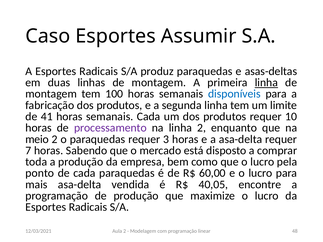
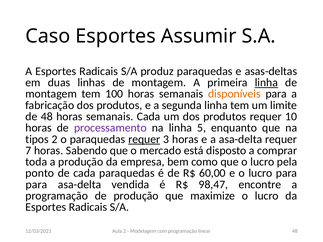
disponíveis colour: blue -> orange (234, 94)
de 41: 41 -> 48 (47, 117)
linha 2: 2 -> 5 (202, 128)
meio: meio -> tipos (37, 139)
requer underline: none -> present (144, 139)
mais: mais -> para (36, 185)
40,05: 40,05 -> 98,47 (213, 185)
